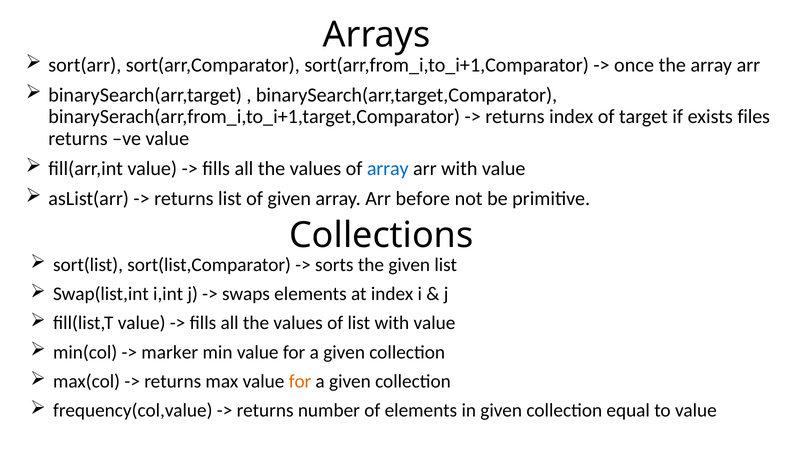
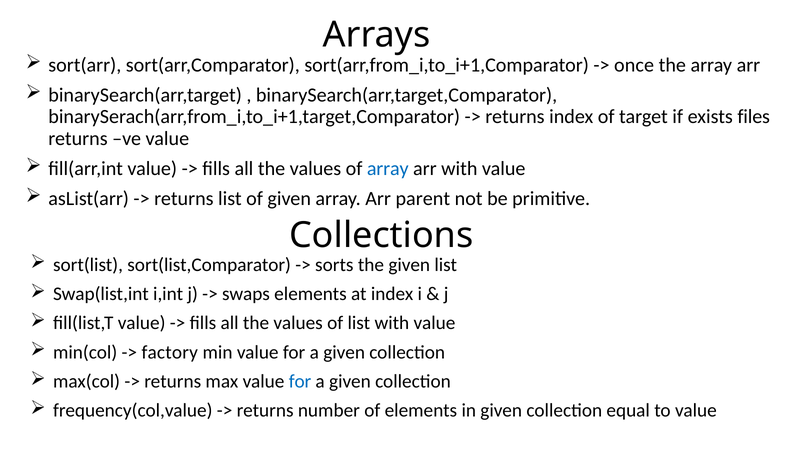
before: before -> parent (423, 199)
marker: marker -> factory (170, 352)
for colour: orange -> blue (300, 382)
